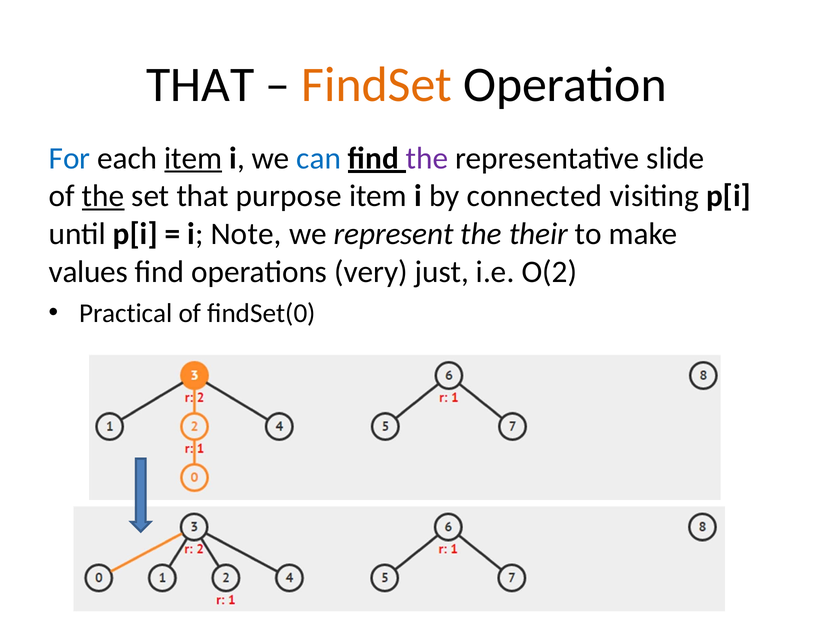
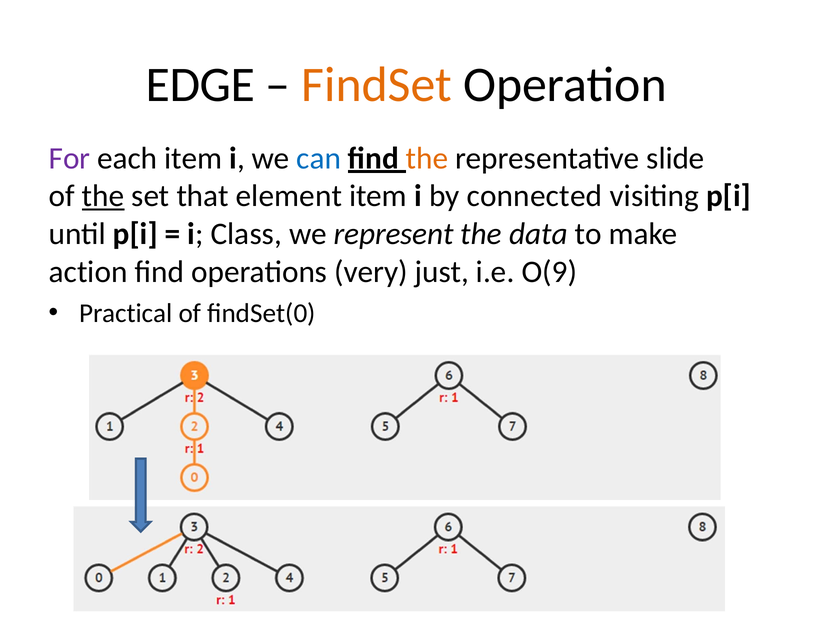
THAT: THAT -> EDGE (200, 85)
For colour: blue -> purple (70, 158)
item underline: present -> none (193, 158)
the colour: purple -> orange (427, 158)
purpose: purpose -> element (289, 196)
Note: Note -> Class (246, 234)
their: their -> data (538, 234)
values: values -> action (88, 272)
O(2: O(2 -> O(9 (549, 272)
